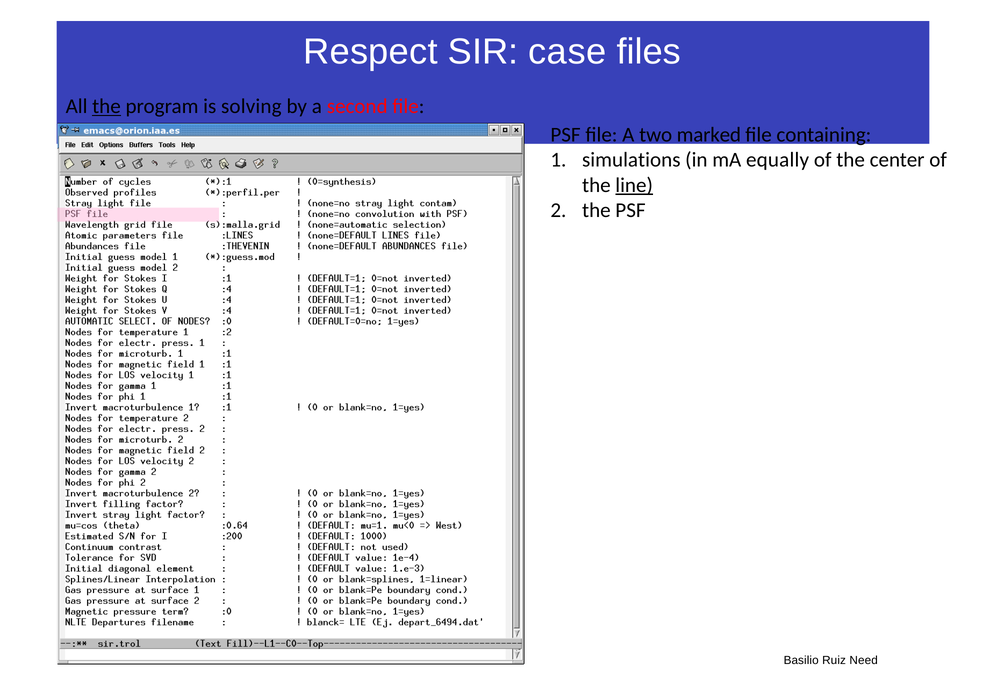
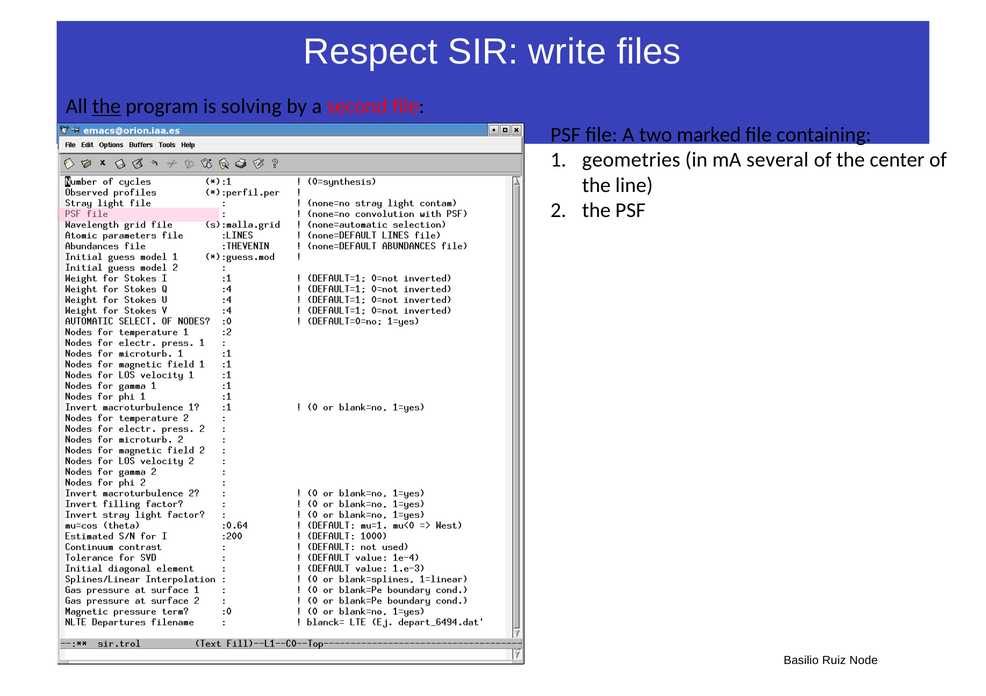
case: case -> write (567, 52)
simulations: simulations -> geometries (631, 160)
equally: equally -> several (778, 160)
line underline: present -> none (634, 185)
Need: Need -> Node (864, 661)
